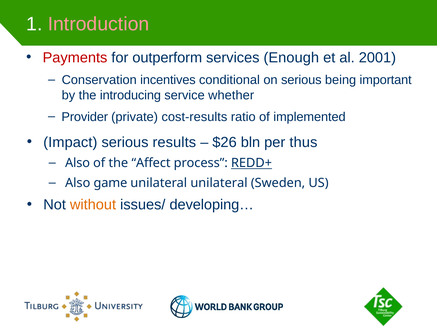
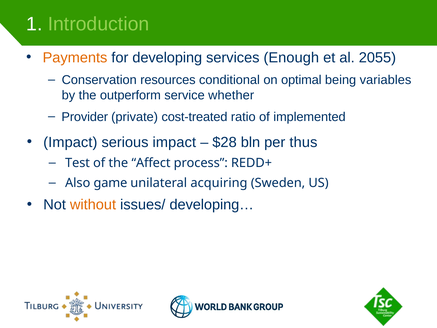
Introduction colour: pink -> light green (99, 24)
Payments colour: red -> orange (75, 58)
outperform: outperform -> developing (167, 58)
2001: 2001 -> 2055 (377, 58)
incentives: incentives -> resources (168, 80)
on serious: serious -> optimal (301, 80)
important: important -> variables (386, 80)
introducing: introducing -> outperform (130, 95)
cost-results: cost-results -> cost-treated (194, 117)
serious results: results -> impact (174, 142)
$26: $26 -> $28 (225, 142)
Also: Also -> Test (78, 163)
REDD+ underline: present -> none (252, 163)
unilateral unilateral: unilateral -> acquiring (219, 183)
